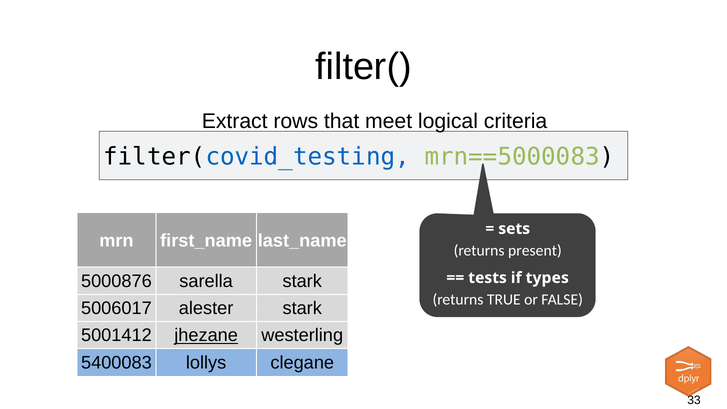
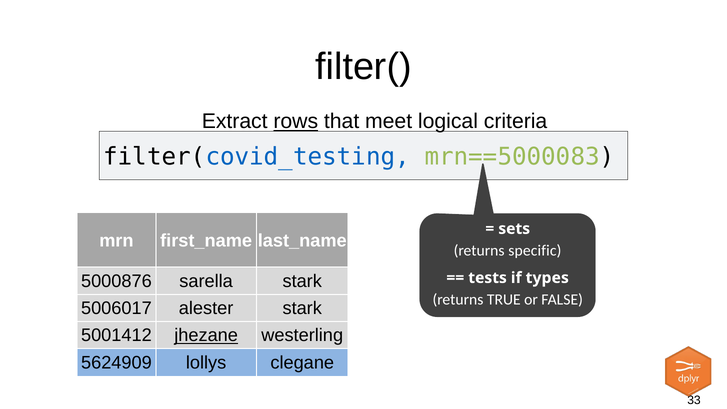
rows underline: none -> present (296, 121)
present: present -> specific (535, 250)
5400083: 5400083 -> 5624909 (116, 363)
